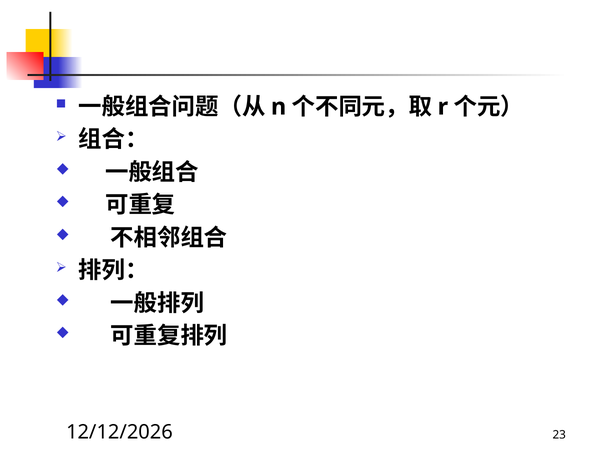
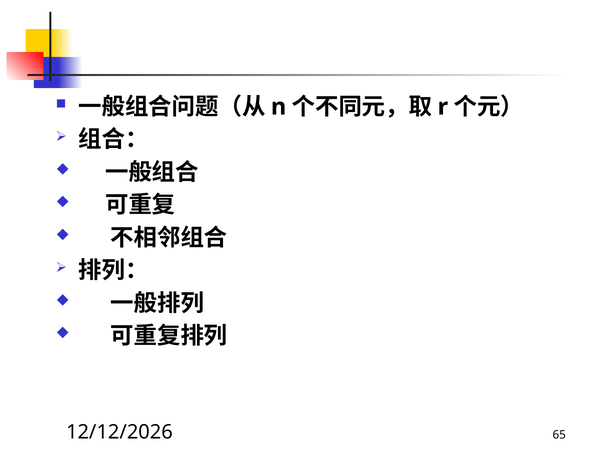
23: 23 -> 65 (559, 435)
